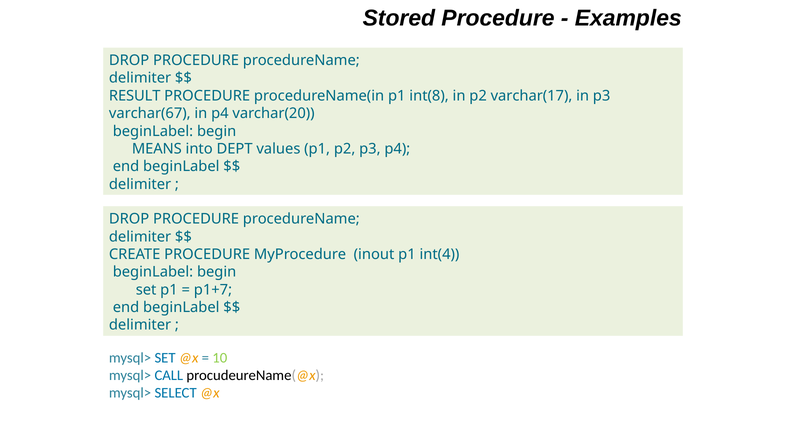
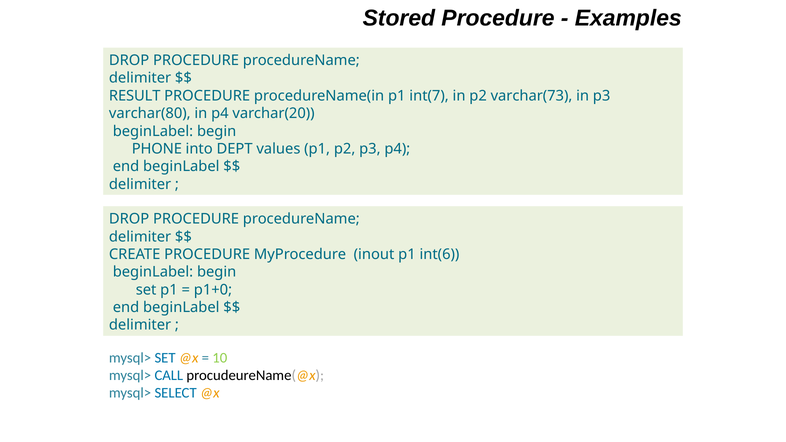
int(8: int(8 -> int(7 (429, 96)
varchar(17: varchar(17 -> varchar(73 (532, 96)
varchar(67: varchar(67 -> varchar(80 (150, 114)
MEANS: MEANS -> PHONE (157, 149)
int(4: int(4 -> int(6 (439, 254)
p1+7: p1+7 -> p1+0 (213, 290)
